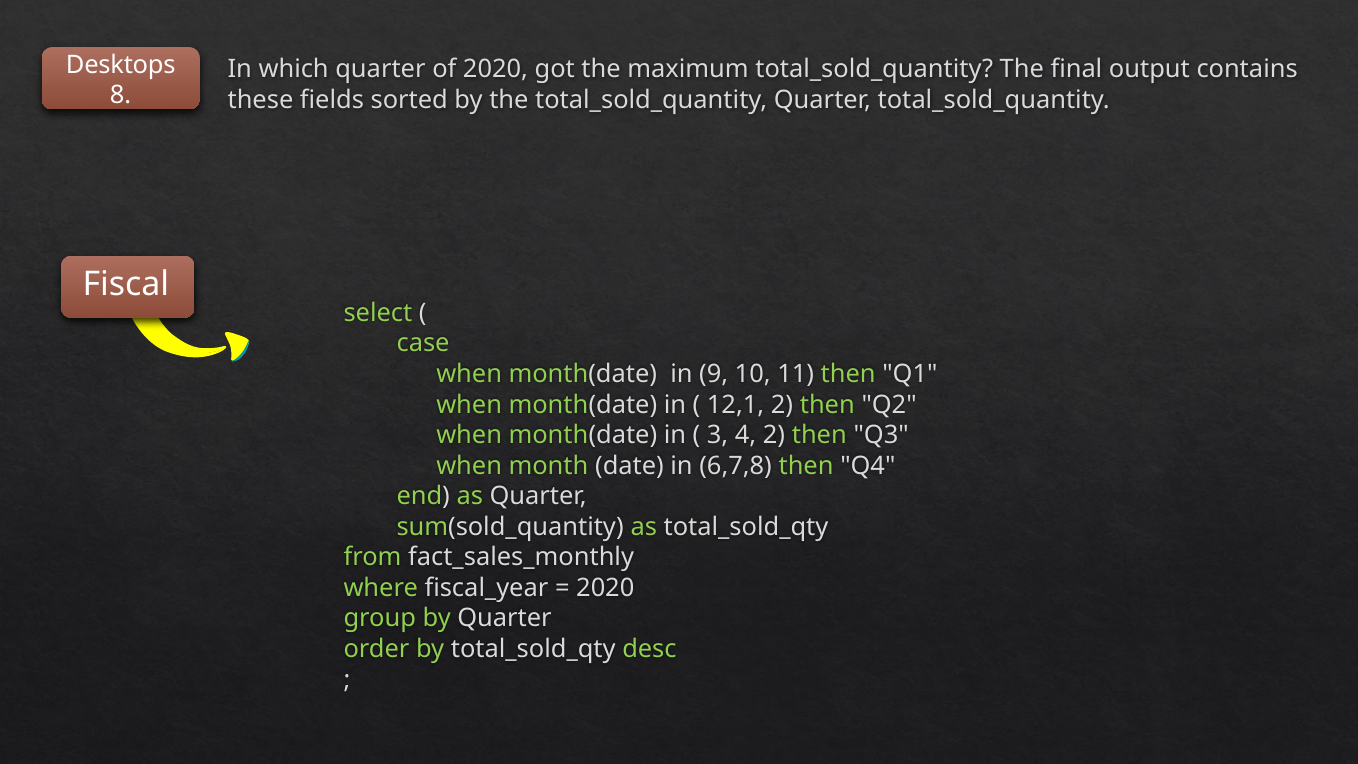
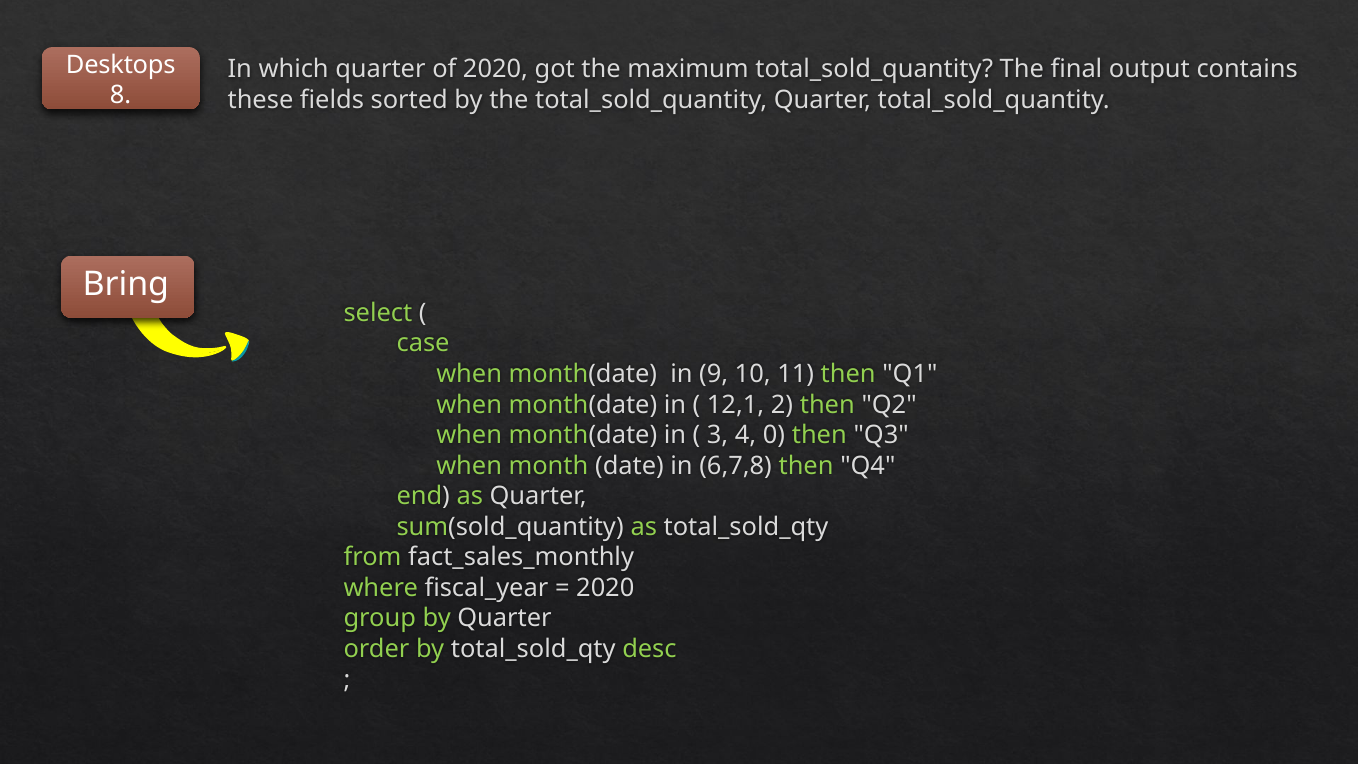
Fiscal: Fiscal -> Bring (126, 285)
4 2: 2 -> 0 (774, 435)
